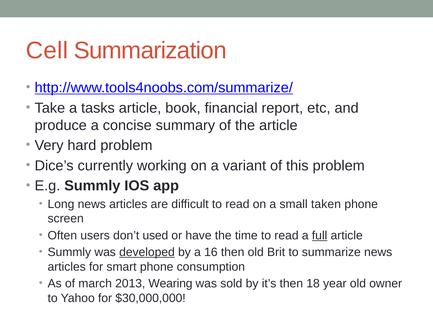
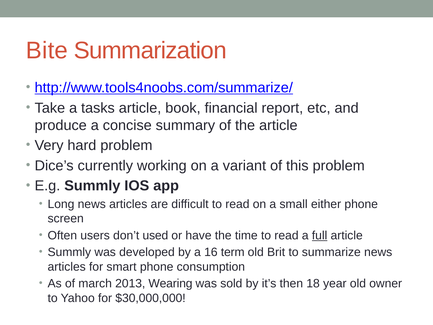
Cell: Cell -> Bite (47, 50)
taken: taken -> either (326, 204)
developed underline: present -> none (147, 252)
16 then: then -> term (233, 252)
